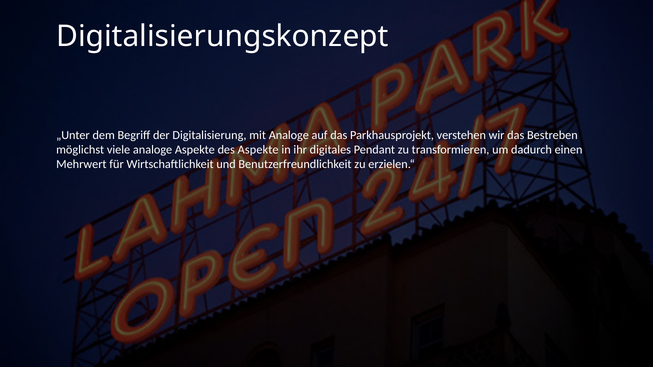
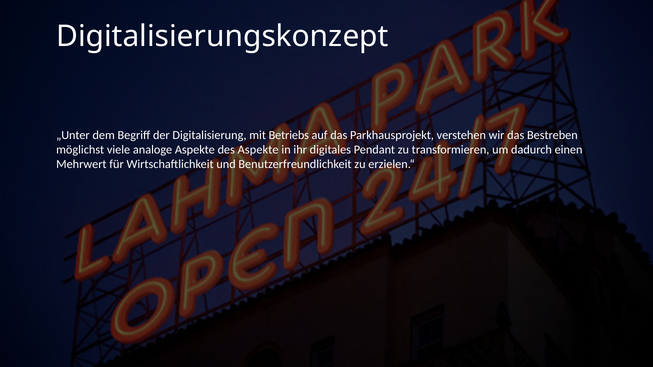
mit Analoge: Analoge -> Betriebs (289, 135)
